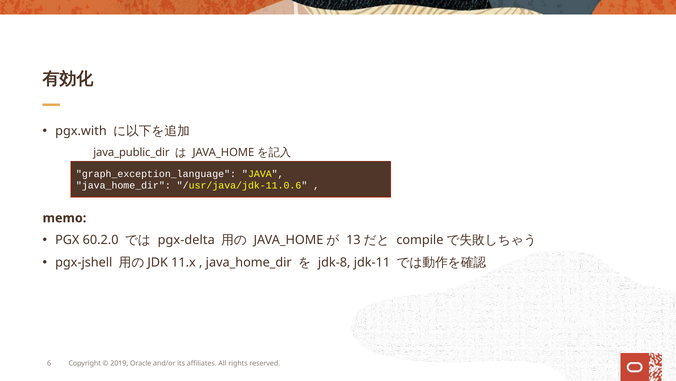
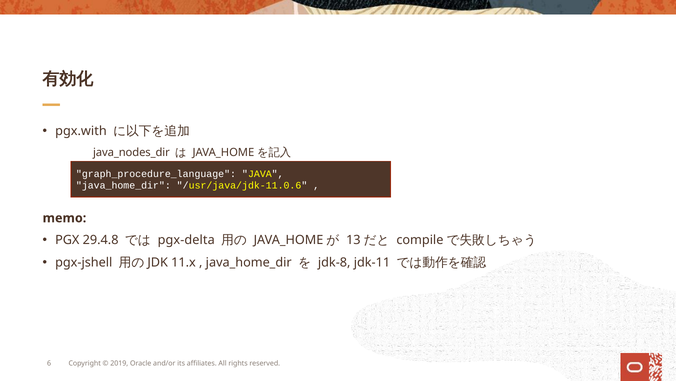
java_public_dir: java_public_dir -> java_nodes_dir (131, 152)
graph_exception_language: graph_exception_language -> graph_procedure_language (156, 174)
60.2.0: 60.2.0 -> 29.4.8 (101, 240)
